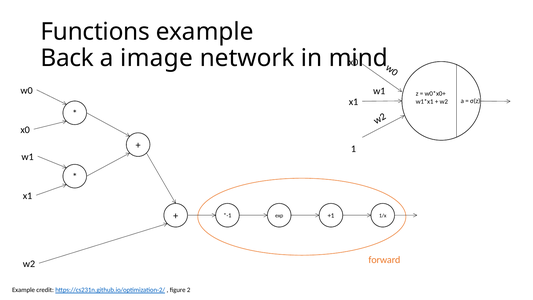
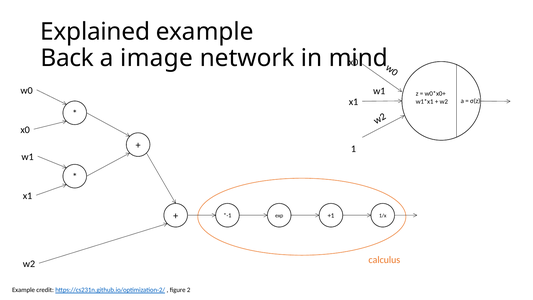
Functions: Functions -> Explained (95, 32)
forward: forward -> calculus (384, 260)
